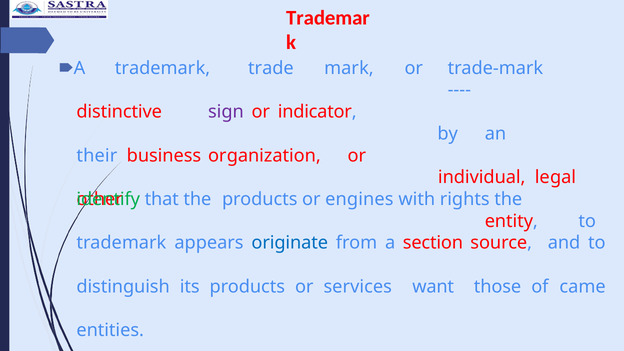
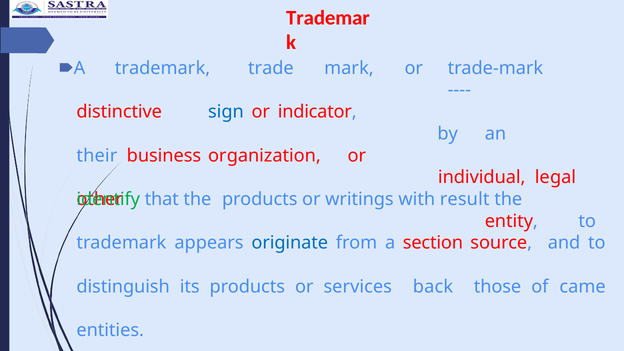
sign colour: purple -> blue (226, 112)
engines: engines -> writings (359, 199)
rights: rights -> result (465, 199)
want: want -> back (433, 287)
